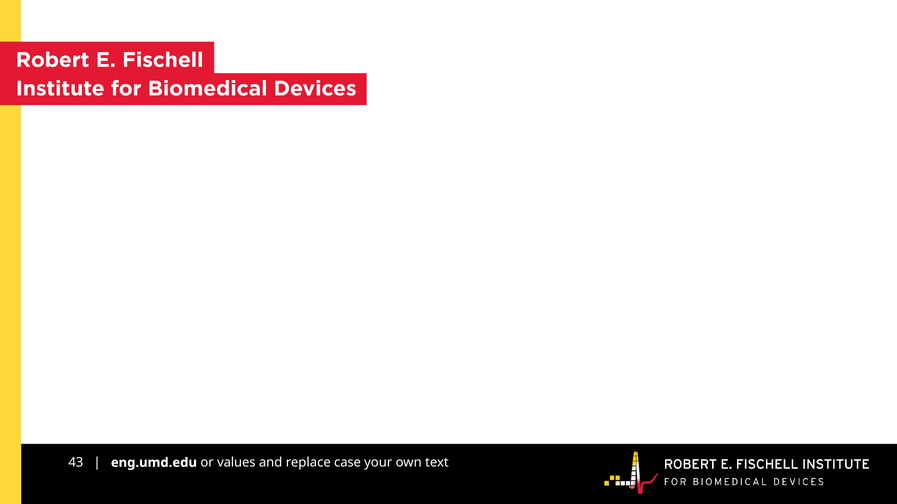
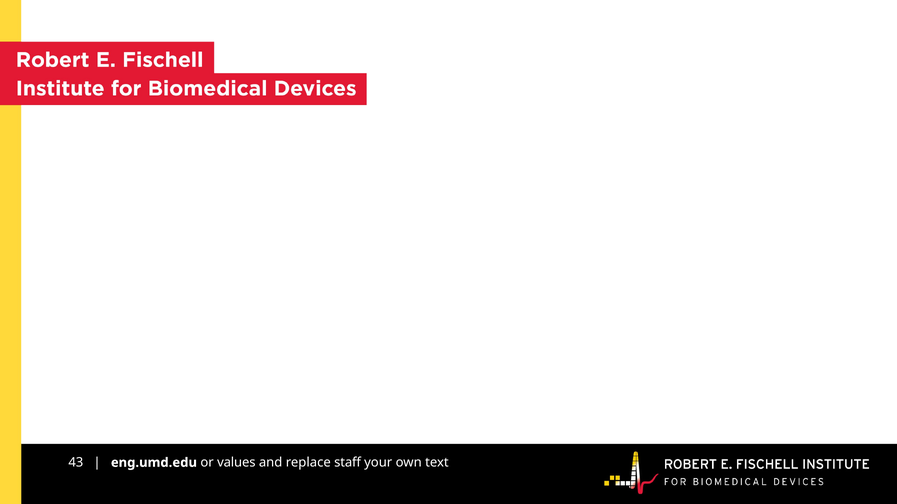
case: case -> staff (348, 463)
